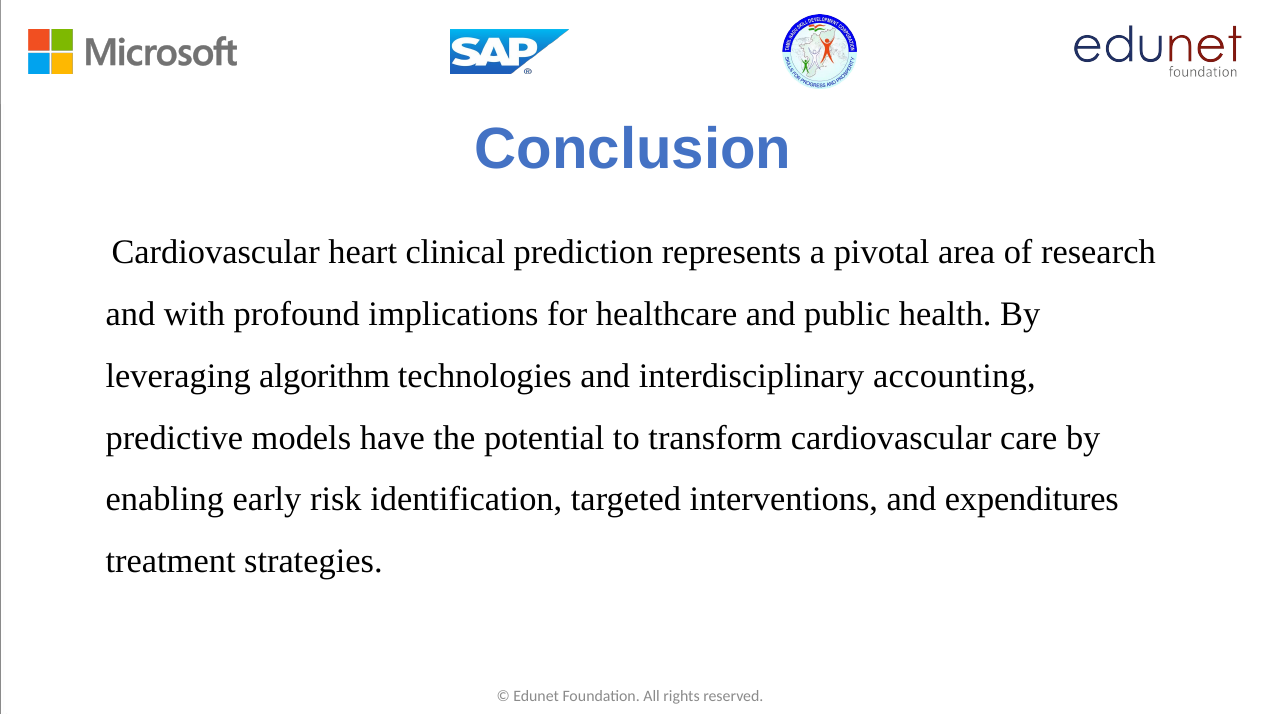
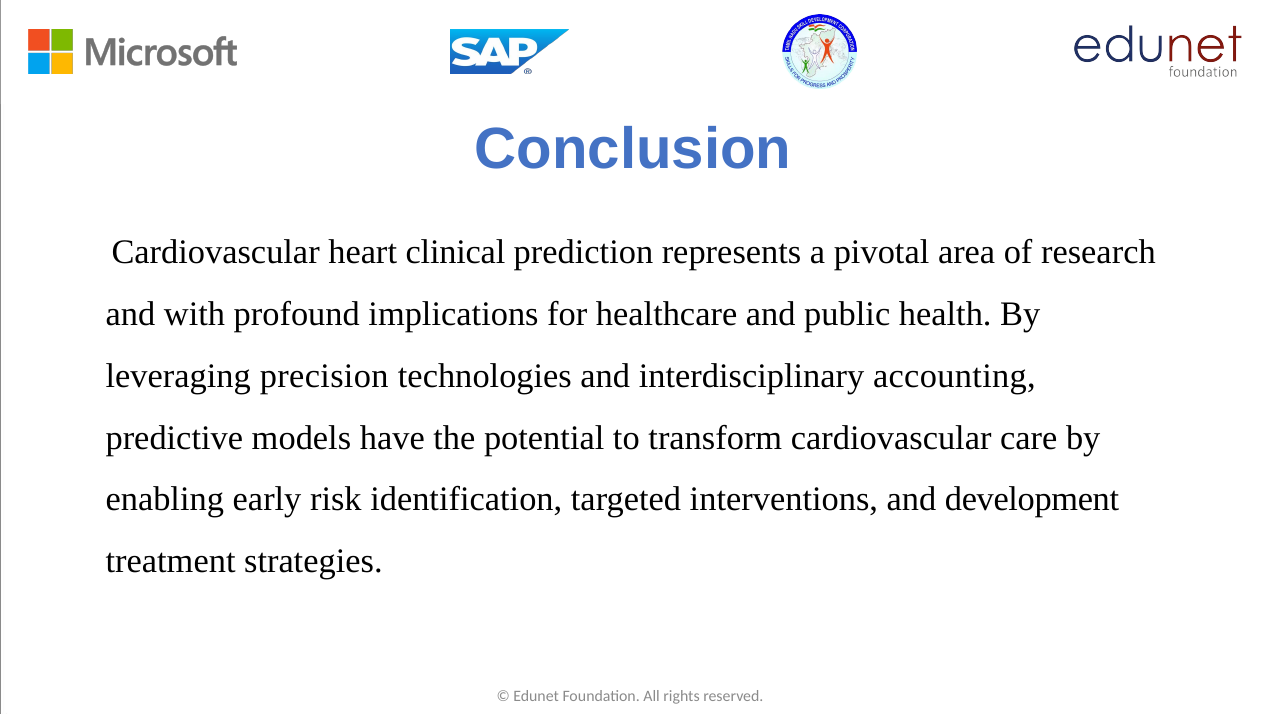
algorithm: algorithm -> precision (324, 376)
expenditures: expenditures -> development (1032, 500)
